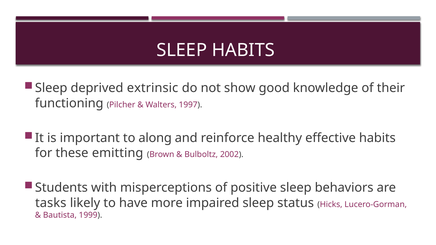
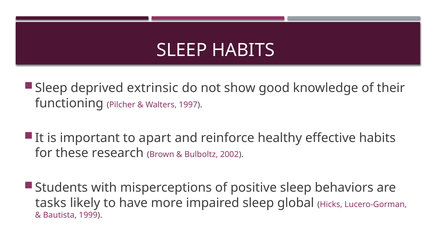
along: along -> apart (155, 138)
emitting: emitting -> research (118, 153)
status: status -> global (296, 203)
